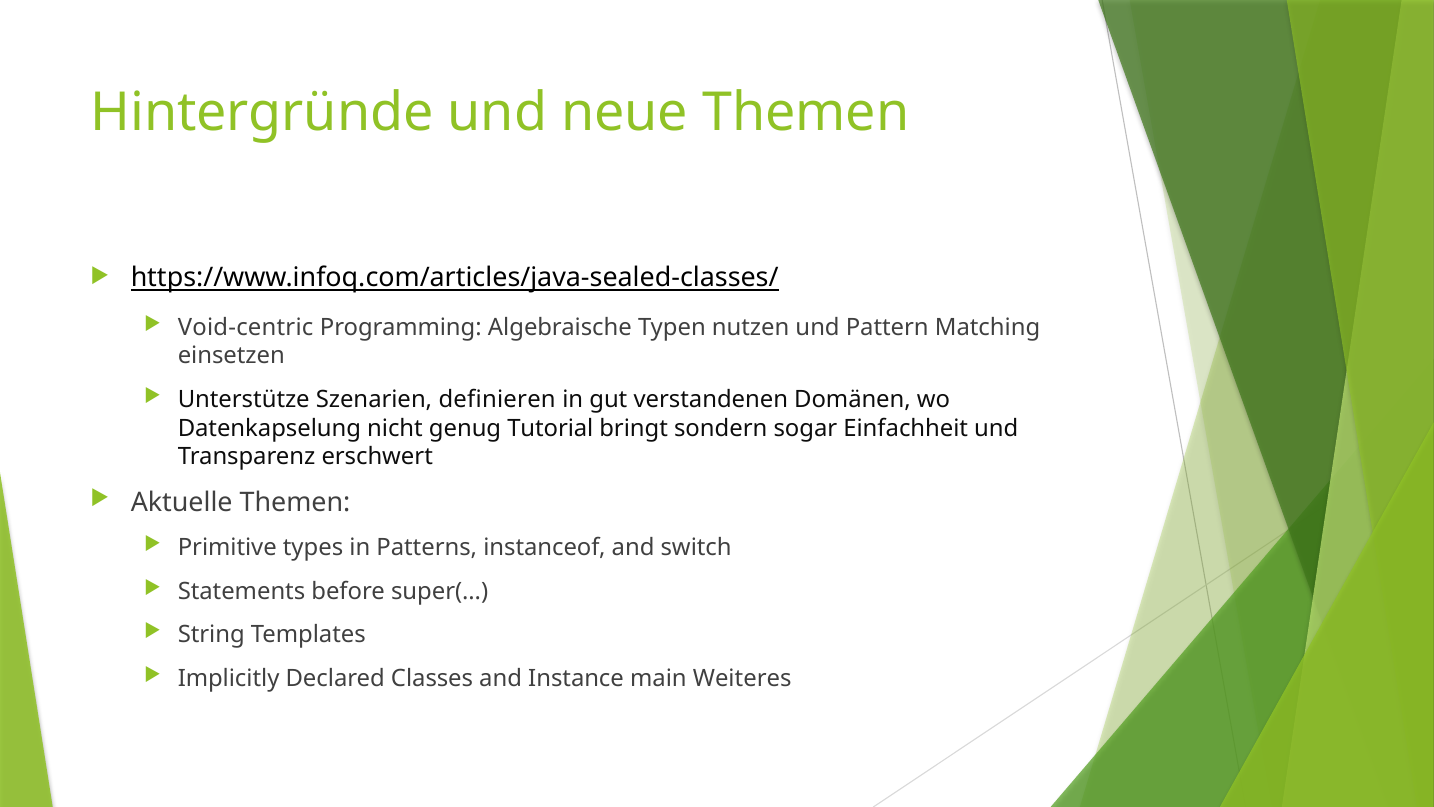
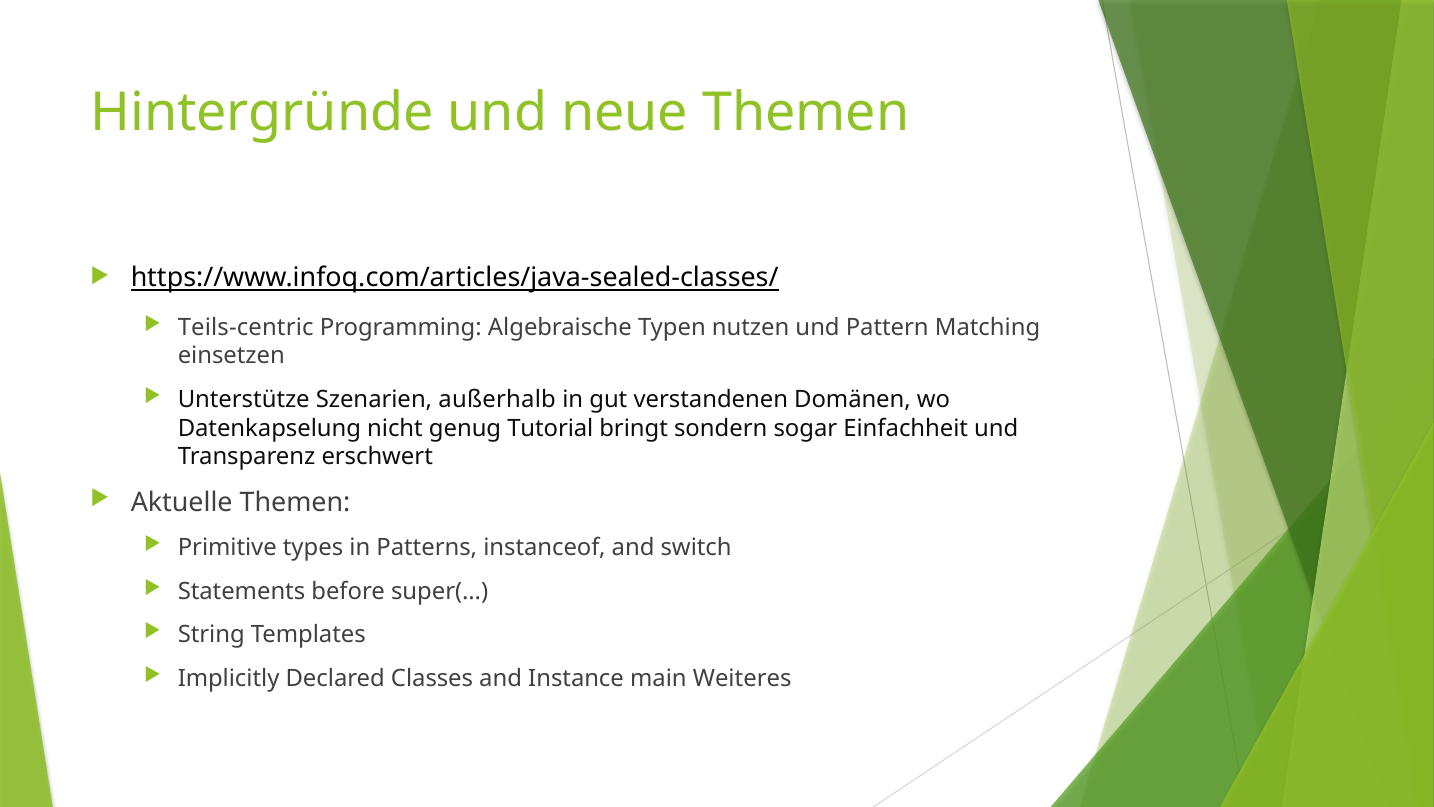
Void-centric: Void-centric -> Teils-centric (246, 327)
definieren: definieren -> außerhalb (497, 399)
